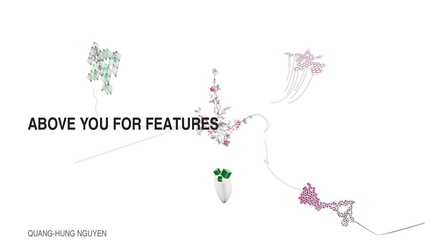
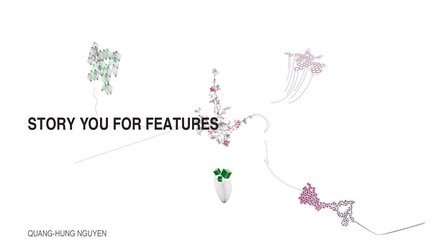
ABOVE: ABOVE -> STORY (52, 124)
